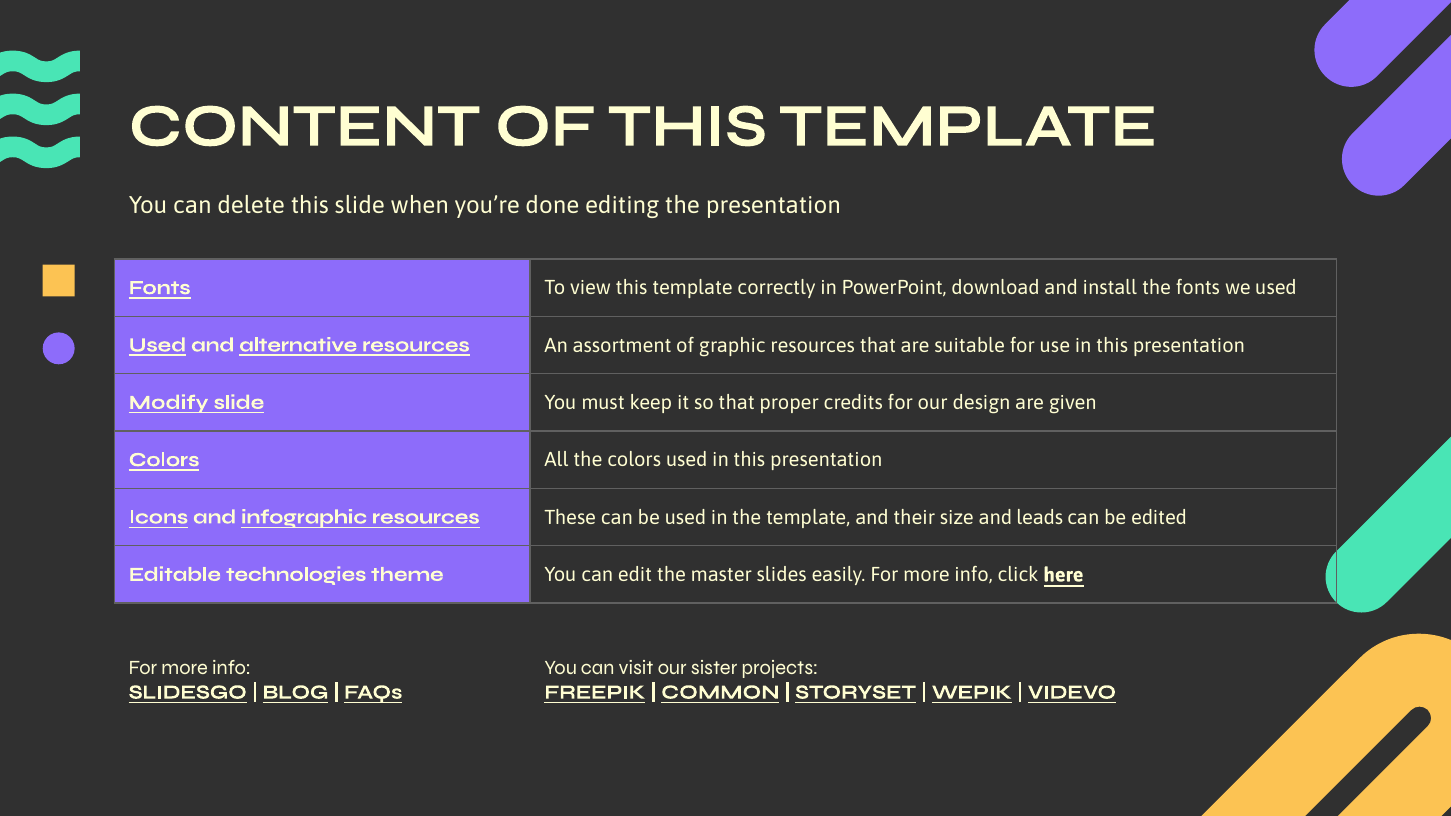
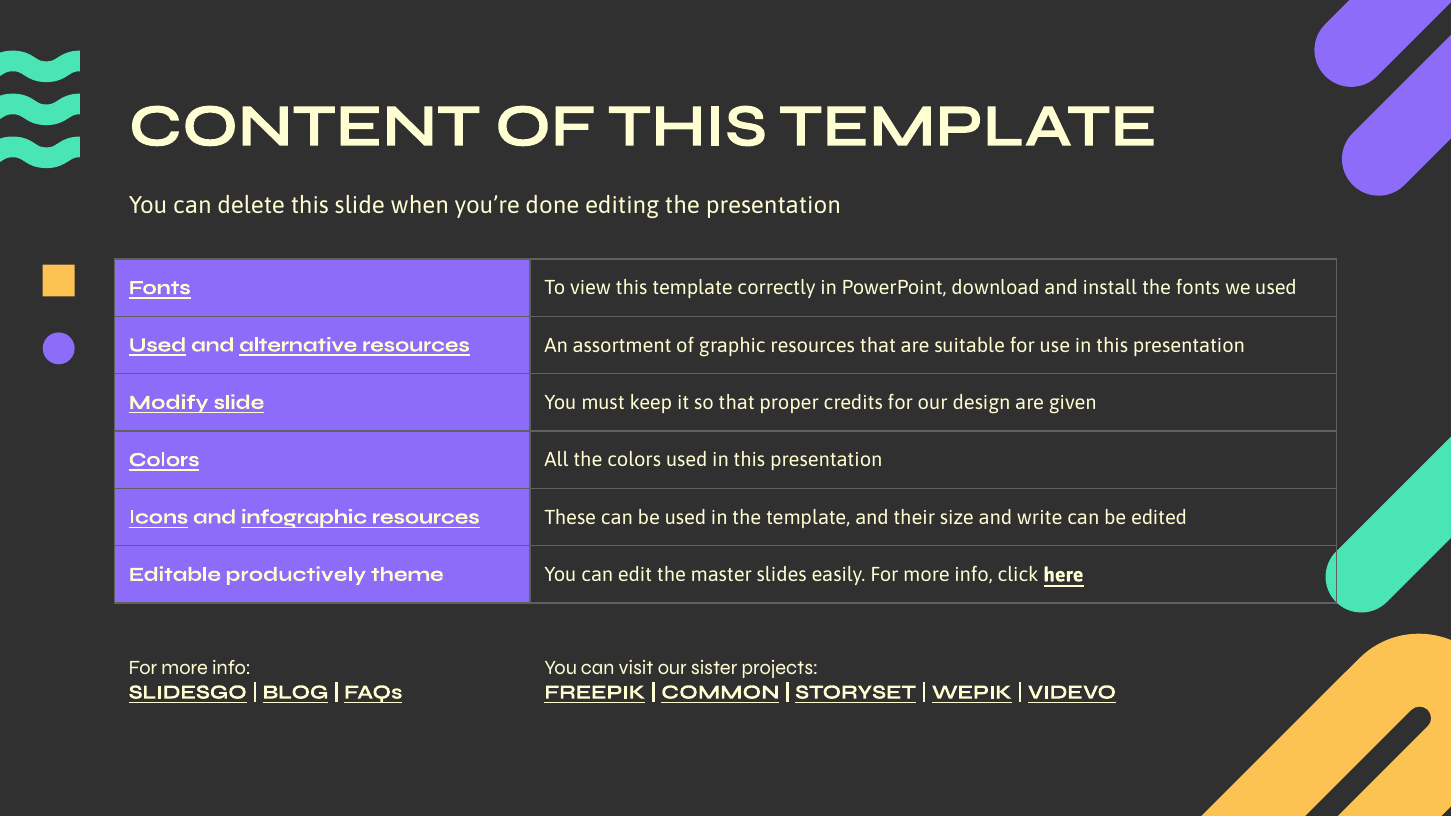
leads: leads -> write (1040, 518)
technologies: technologies -> productively (296, 574)
